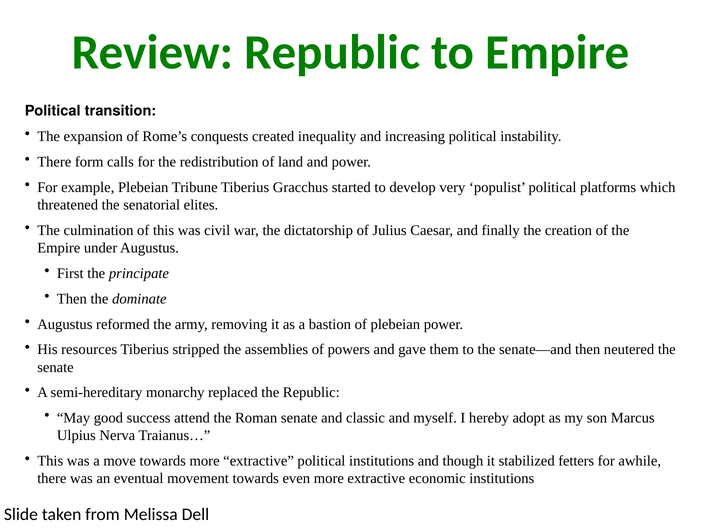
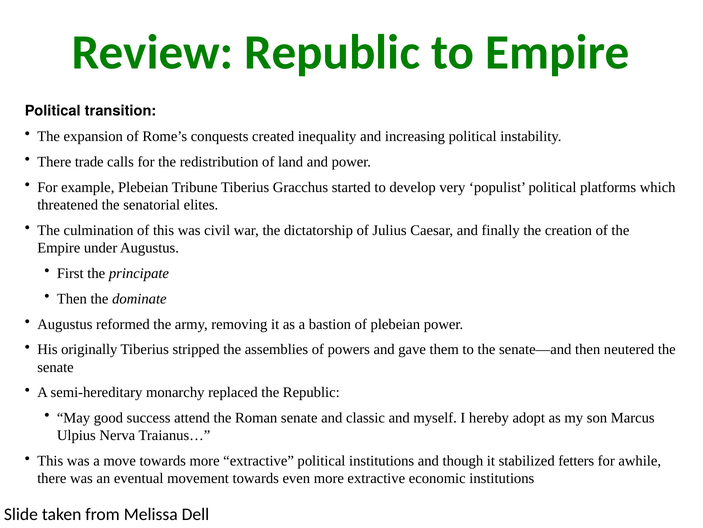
form: form -> trade (89, 162)
resources: resources -> originally (89, 349)
